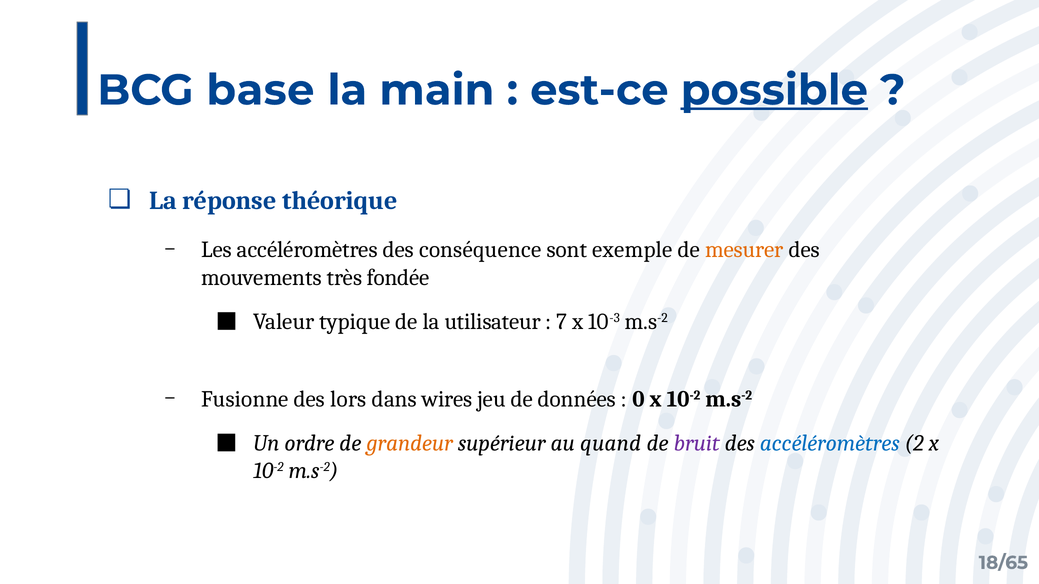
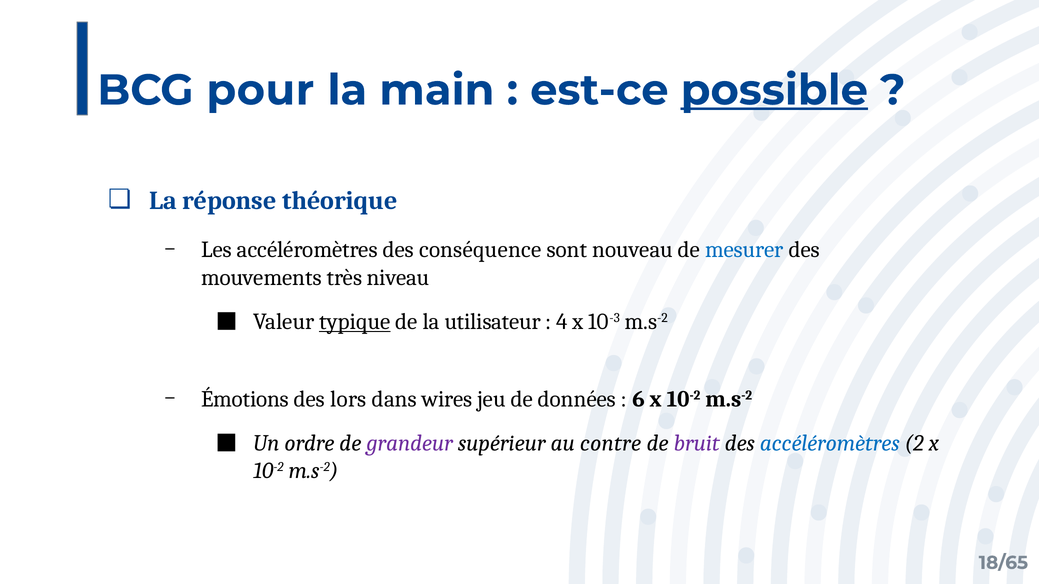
base: base -> pour (260, 90)
exemple: exemple -> nouveau (633, 250)
mesurer colour: orange -> blue (744, 250)
fondée: fondée -> niveau (398, 278)
typique underline: none -> present (355, 322)
7: 7 -> 4 (562, 322)
Fusionne: Fusionne -> Émotions (245, 399)
0: 0 -> 6 (638, 399)
grandeur colour: orange -> purple (410, 443)
quand: quand -> contre (611, 443)
